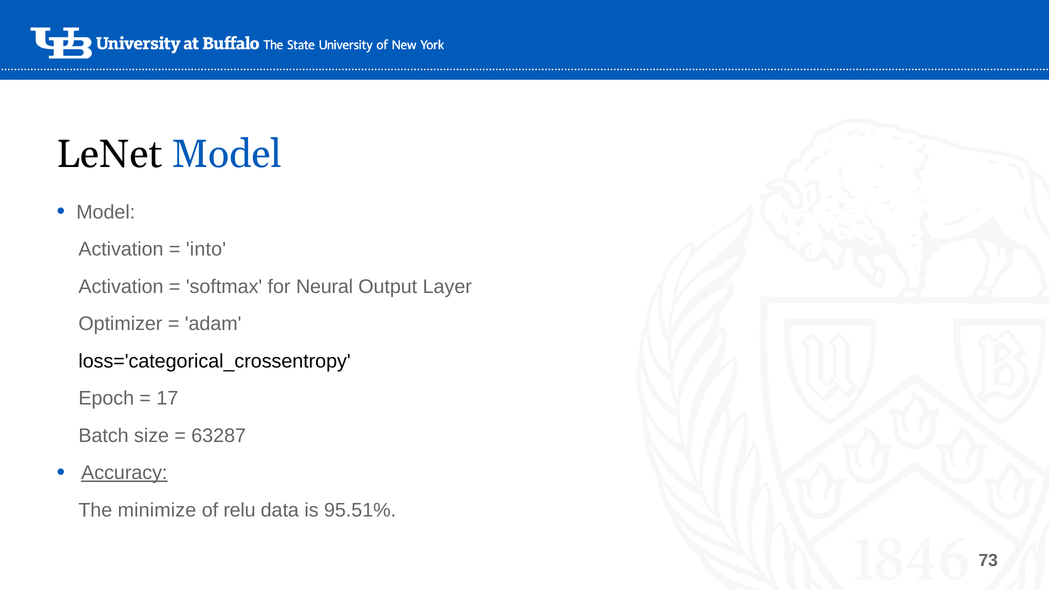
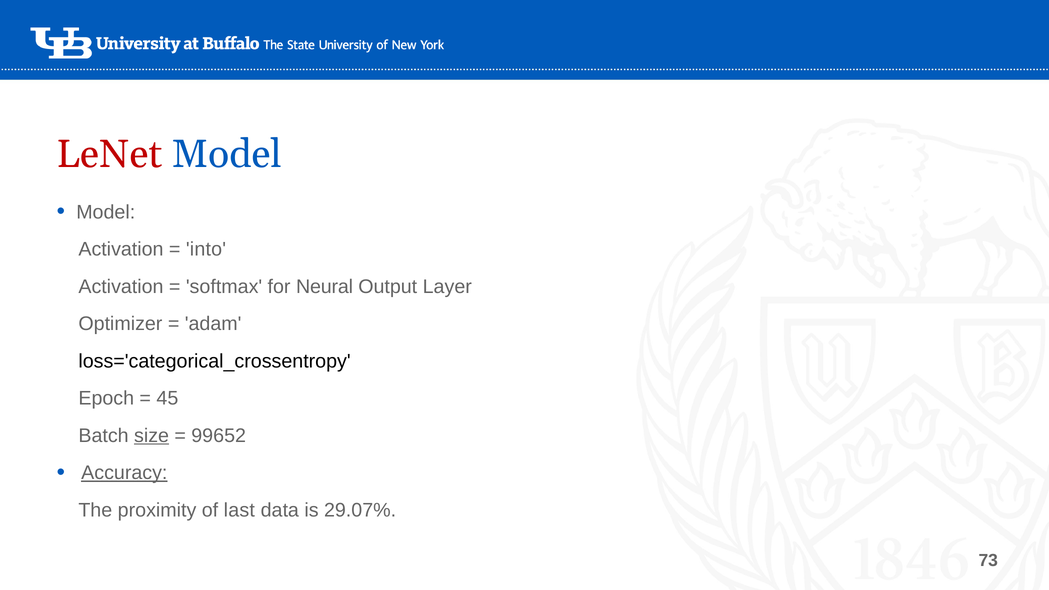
LeNet colour: black -> red (109, 154)
17: 17 -> 45 (167, 398)
size underline: none -> present (152, 436)
63287: 63287 -> 99652 (219, 436)
minimize: minimize -> proximity (157, 510)
relu: relu -> last (239, 510)
95.51%: 95.51% -> 29.07% (360, 510)
